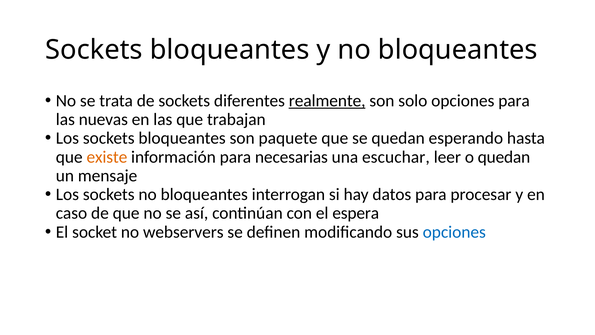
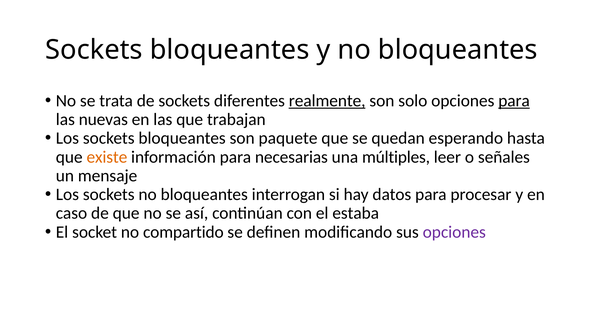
para underline: none -> present (514, 101)
escuchar: escuchar -> múltiples (396, 157)
o quedan: quedan -> señales (504, 157)
espera: espera -> estaba (356, 213)
webservers: webservers -> compartido (183, 232)
opciones colour: blue -> purple (454, 232)
